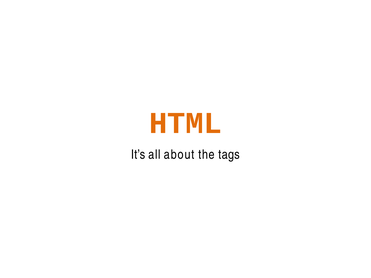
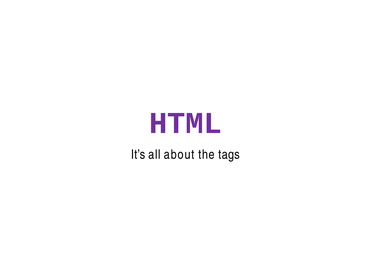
HTML colour: orange -> purple (185, 123)
